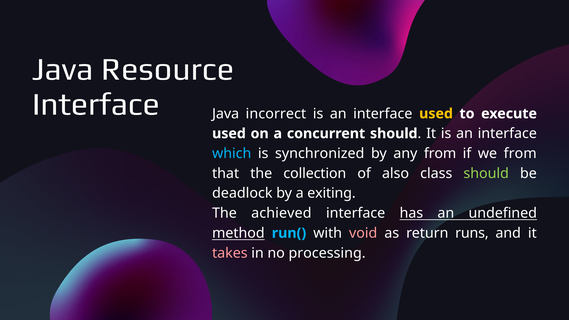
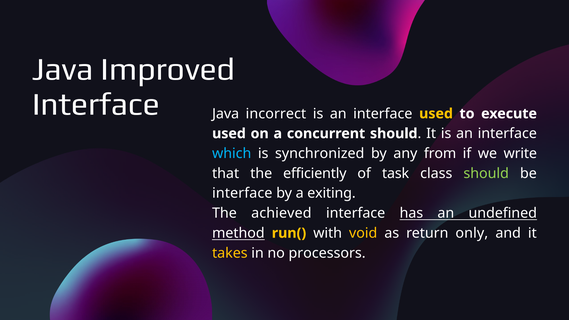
Resource: Resource -> Improved (168, 70)
we from: from -> write (520, 153)
collection: collection -> efficiently (315, 173)
also: also -> task (396, 173)
deadlock: deadlock -> interface (242, 193)
run( colour: light blue -> yellow (289, 233)
void colour: pink -> yellow (363, 233)
runs: runs -> only (472, 233)
takes colour: pink -> yellow (230, 253)
processing: processing -> processors (327, 253)
